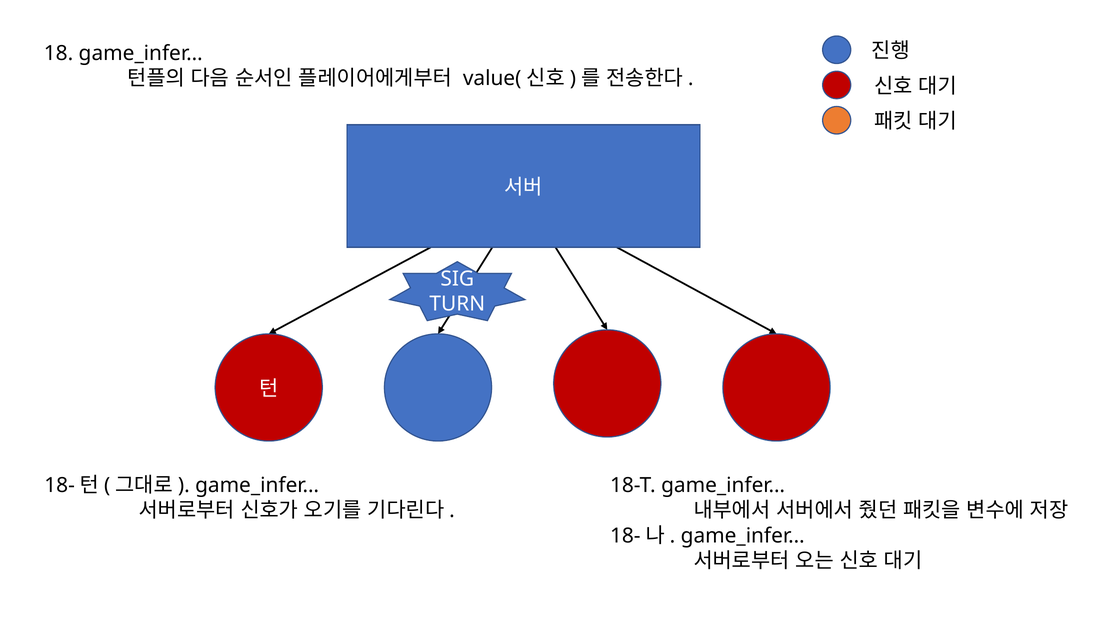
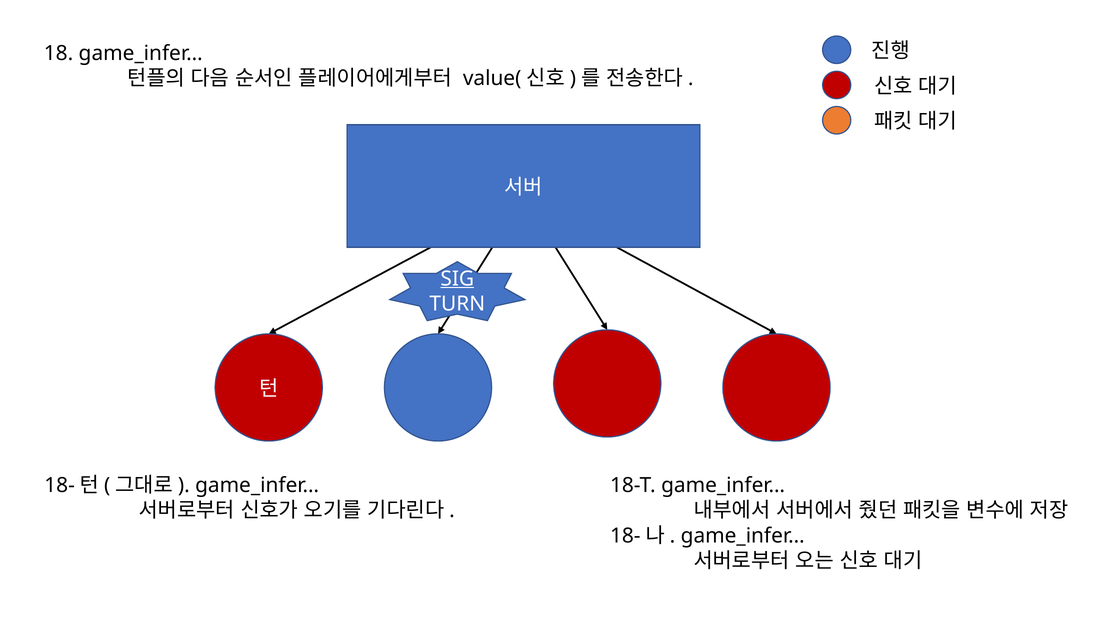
SIG underline: none -> present (457, 279)
